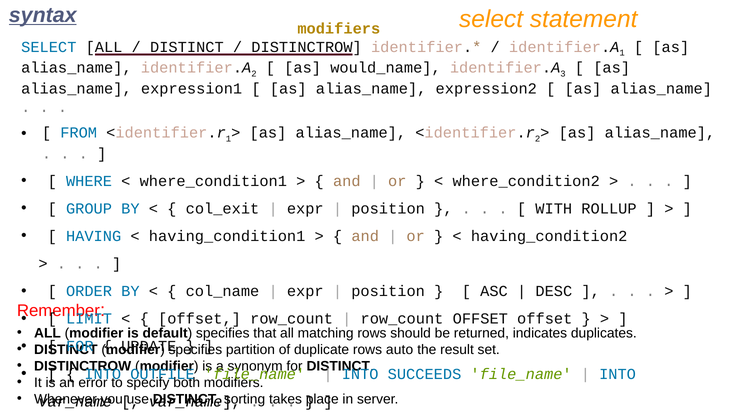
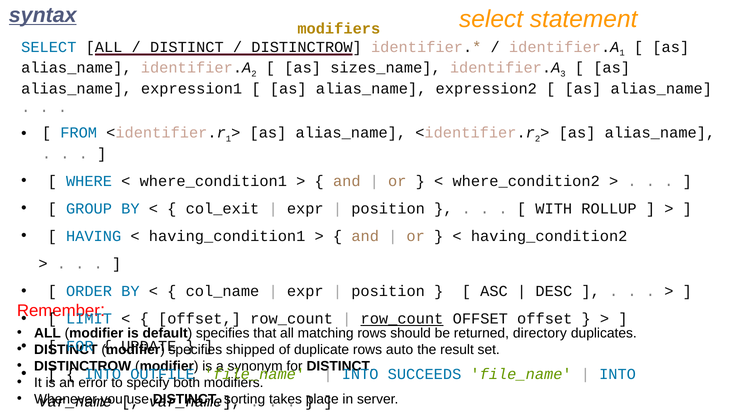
would_name: would_name -> sizes_name (386, 68)
row_count underline: none -> present (402, 319)
indicates: indicates -> directory (540, 333)
partition: partition -> shipped (250, 350)
